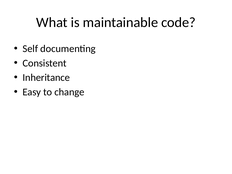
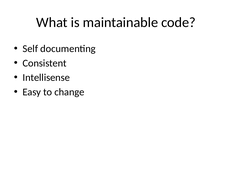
Inheritance: Inheritance -> Intellisense (46, 78)
